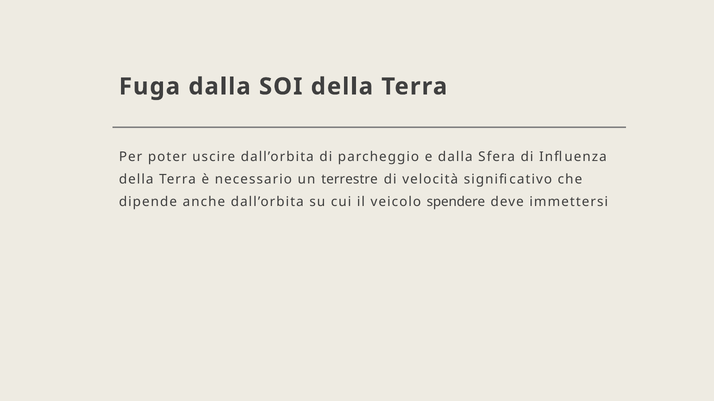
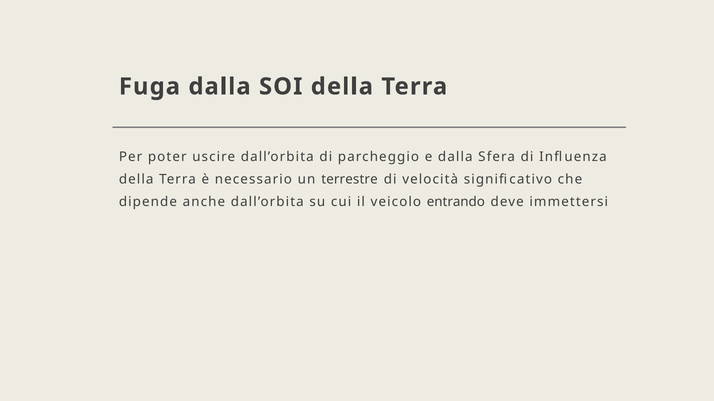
spendere: spendere -> entrando (456, 202)
